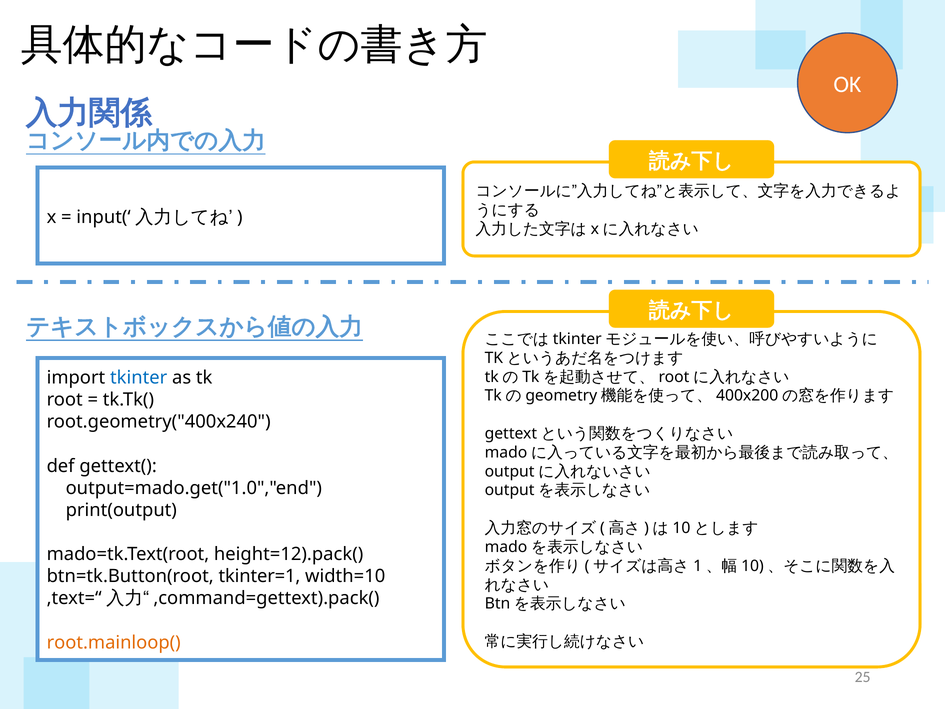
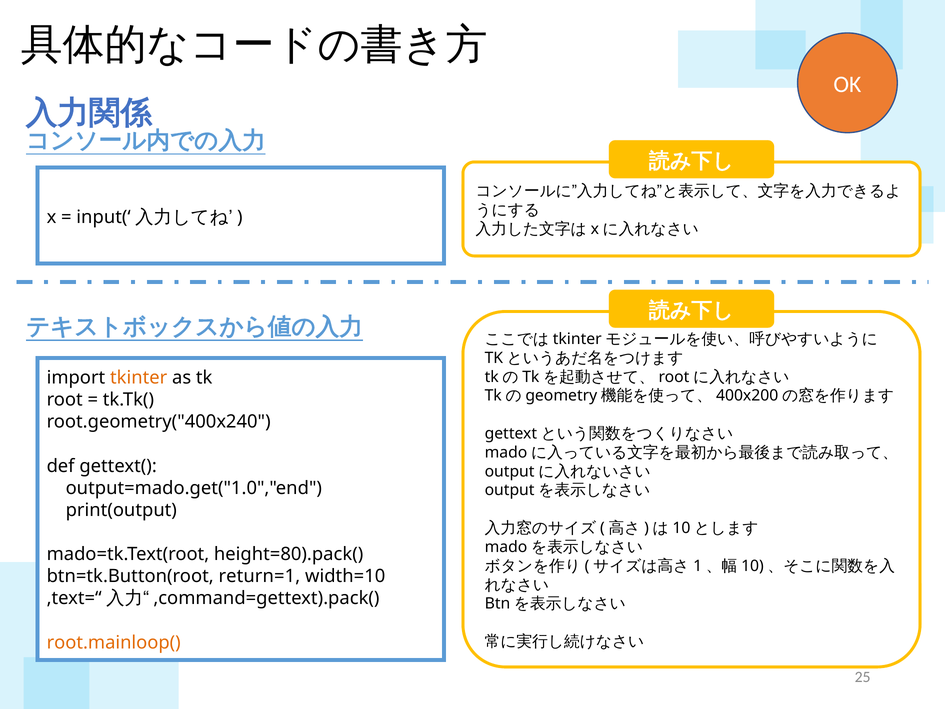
tkinter colour: blue -> orange (139, 378)
height=12).pack(: height=12).pack( -> height=80).pack( (289, 554)
tkinter=1: tkinter=1 -> return=1 (259, 576)
